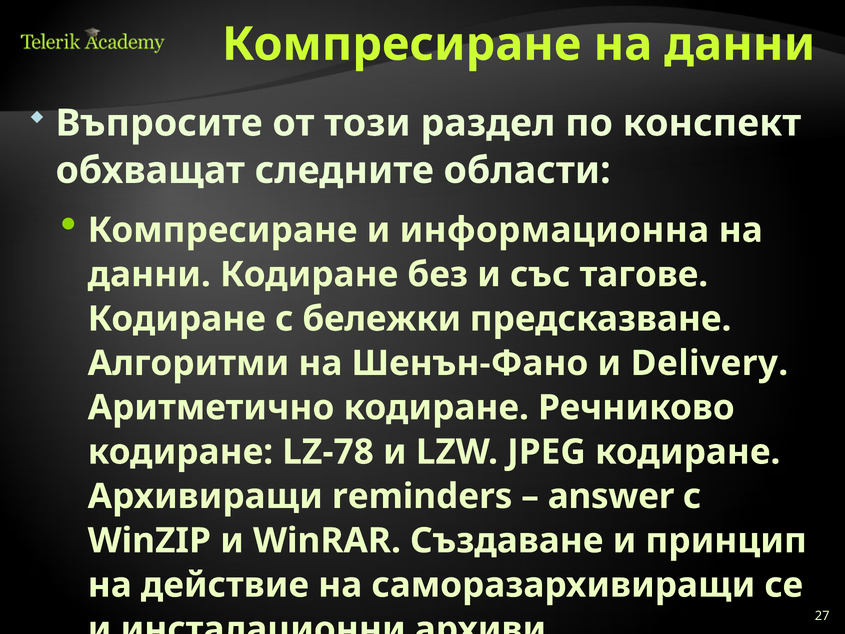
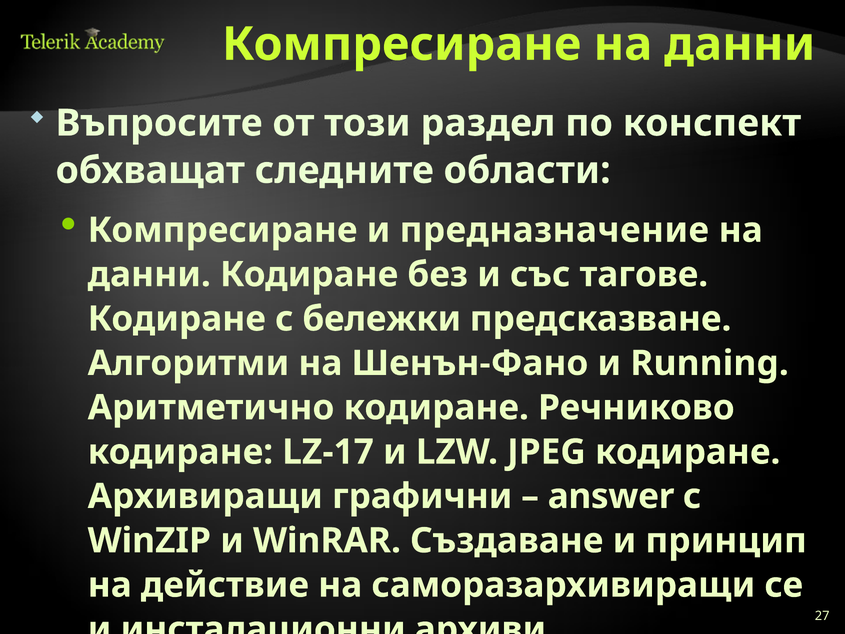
информационна: информационна -> предназначение (554, 230)
Delivery: Delivery -> Running (710, 363)
LZ-78: LZ-78 -> LZ-17 (328, 452)
reminders: reminders -> графични (422, 496)
